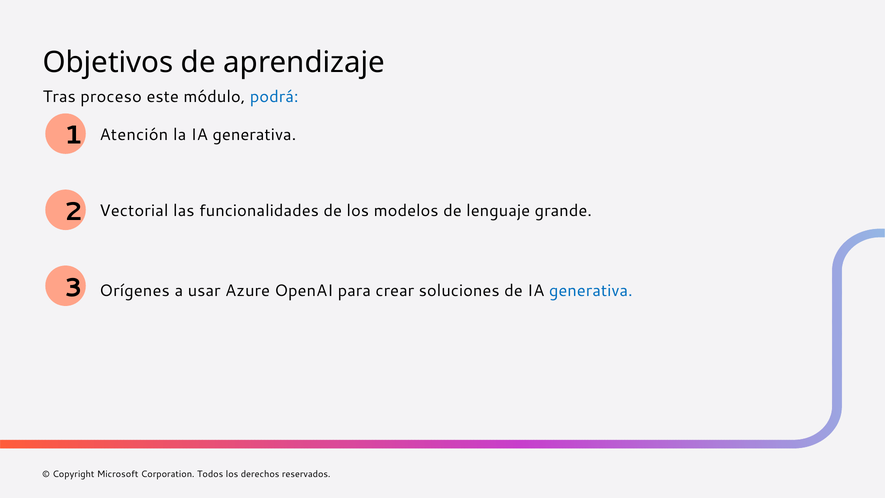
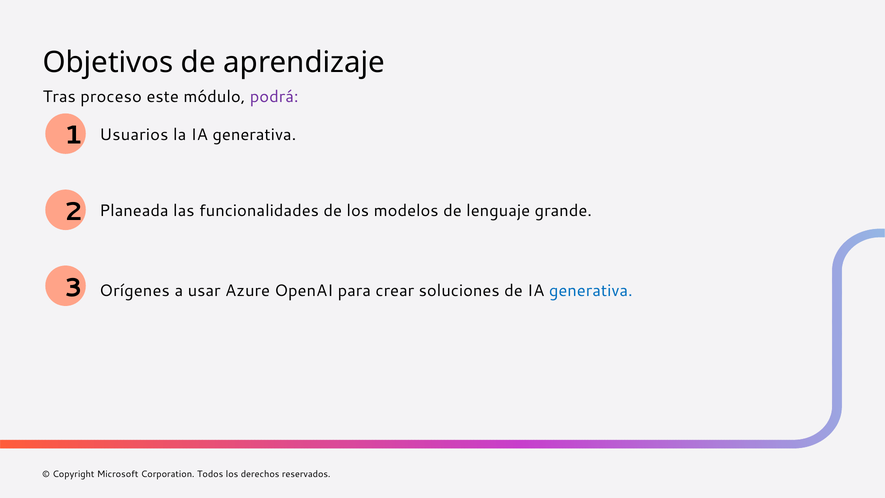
podrá colour: blue -> purple (274, 97)
Atención: Atención -> Usuarios (134, 135)
Vectorial: Vectorial -> Planeada (134, 211)
